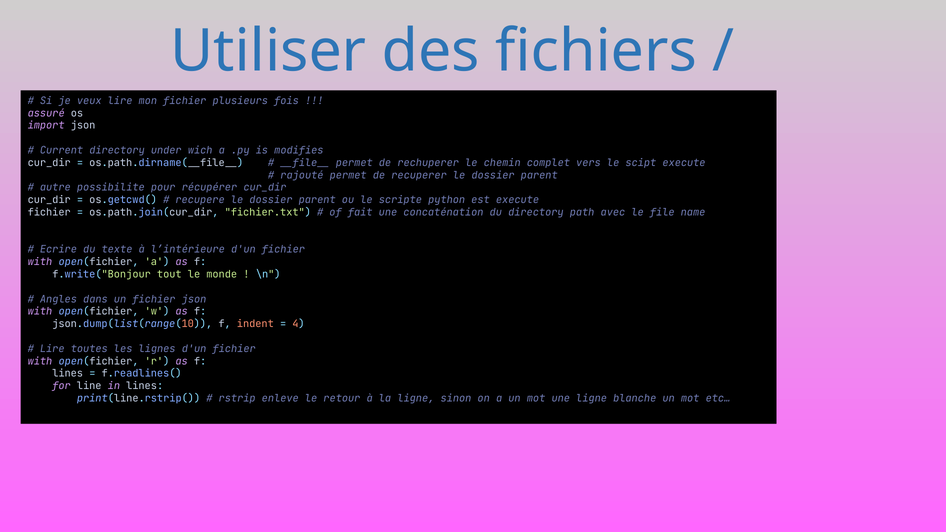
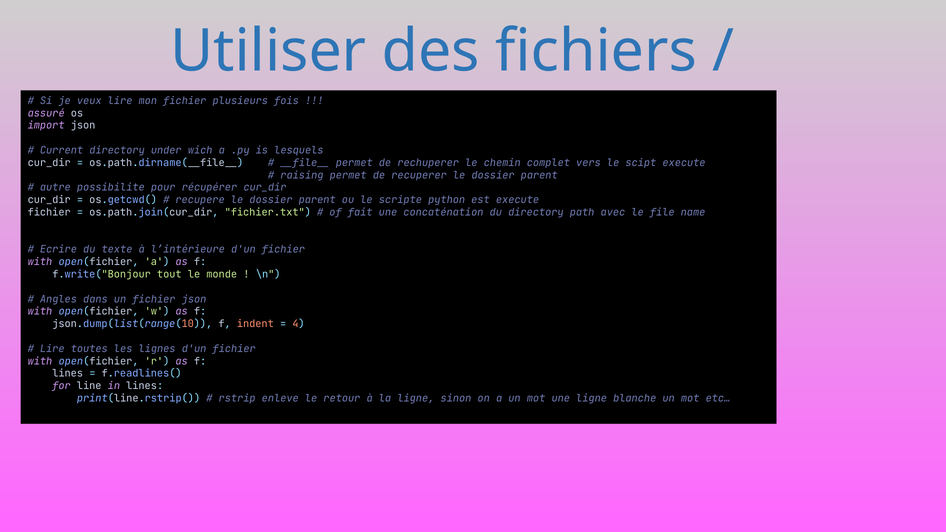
modifies: modifies -> lesquels (299, 150)
rajouté: rajouté -> raising (302, 175)
